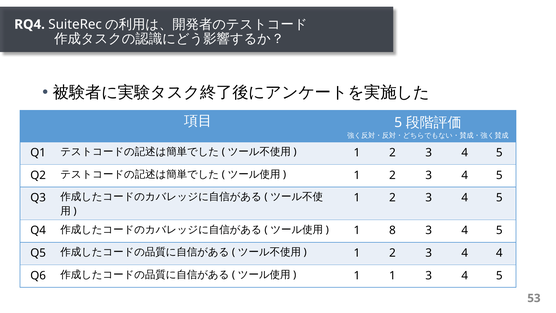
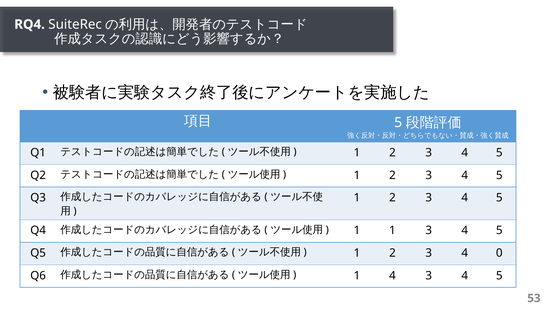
1 8: 8 -> 1 (392, 230)
4 4: 4 -> 0 (499, 253)
1 1: 1 -> 4 (392, 275)
